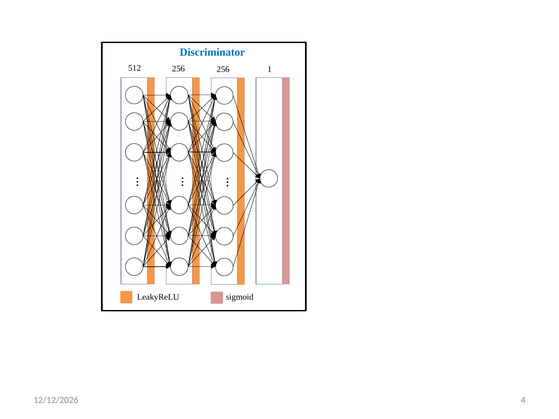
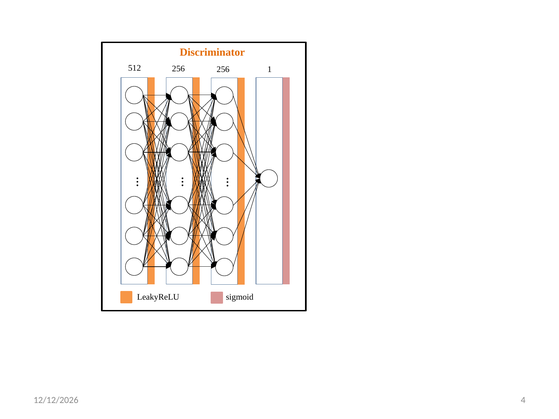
Discriminator colour: blue -> orange (212, 52)
